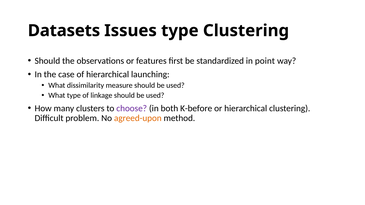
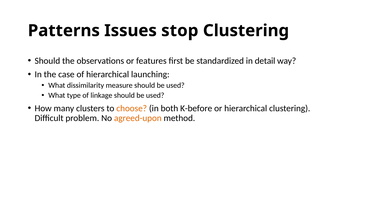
Datasets: Datasets -> Patterns (64, 31)
Issues type: type -> stop (180, 31)
point: point -> detail (265, 61)
choose colour: purple -> orange (132, 108)
